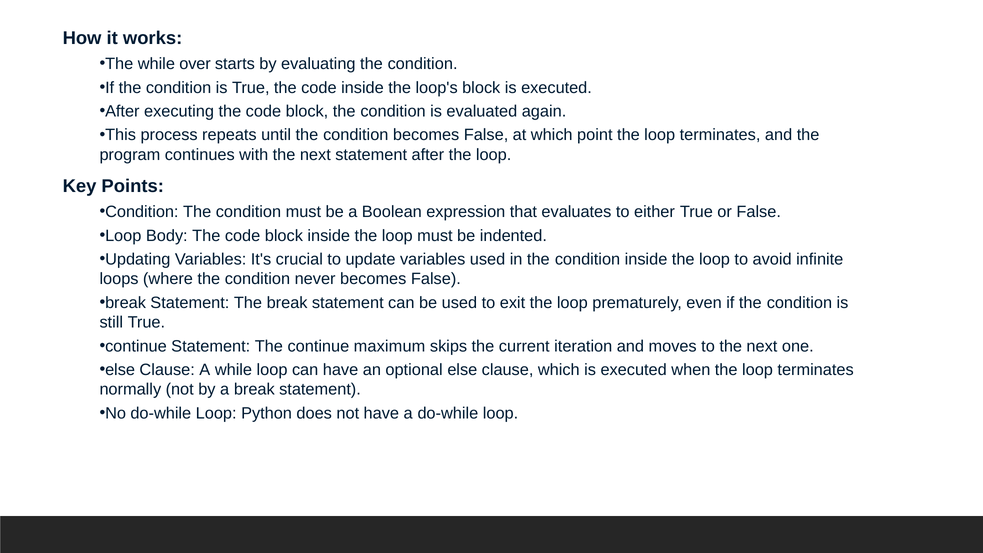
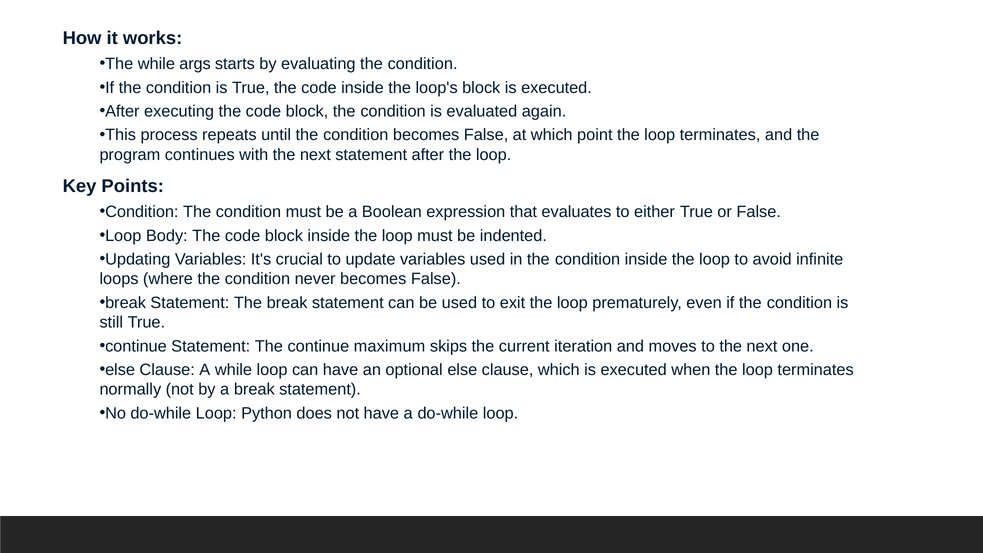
over: over -> args (195, 64)
